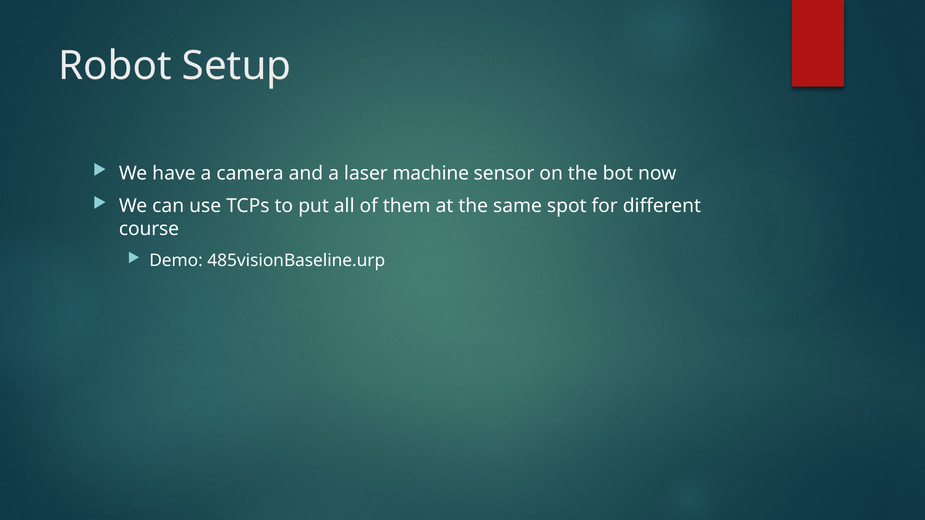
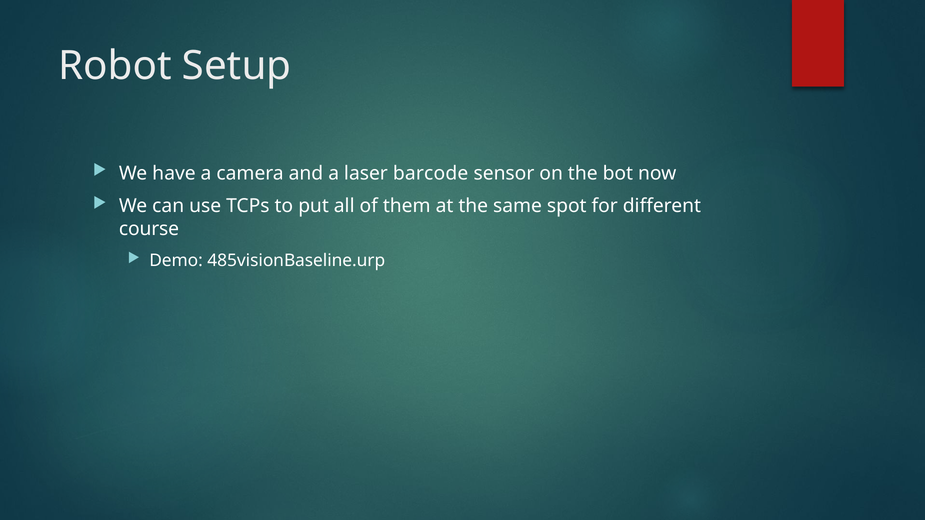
machine: machine -> barcode (431, 173)
